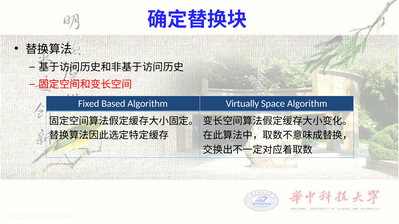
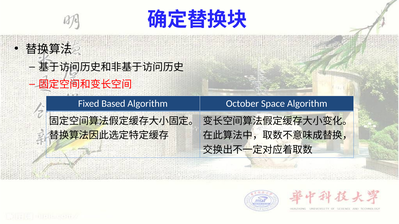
Virtually: Virtually -> October (242, 104)
